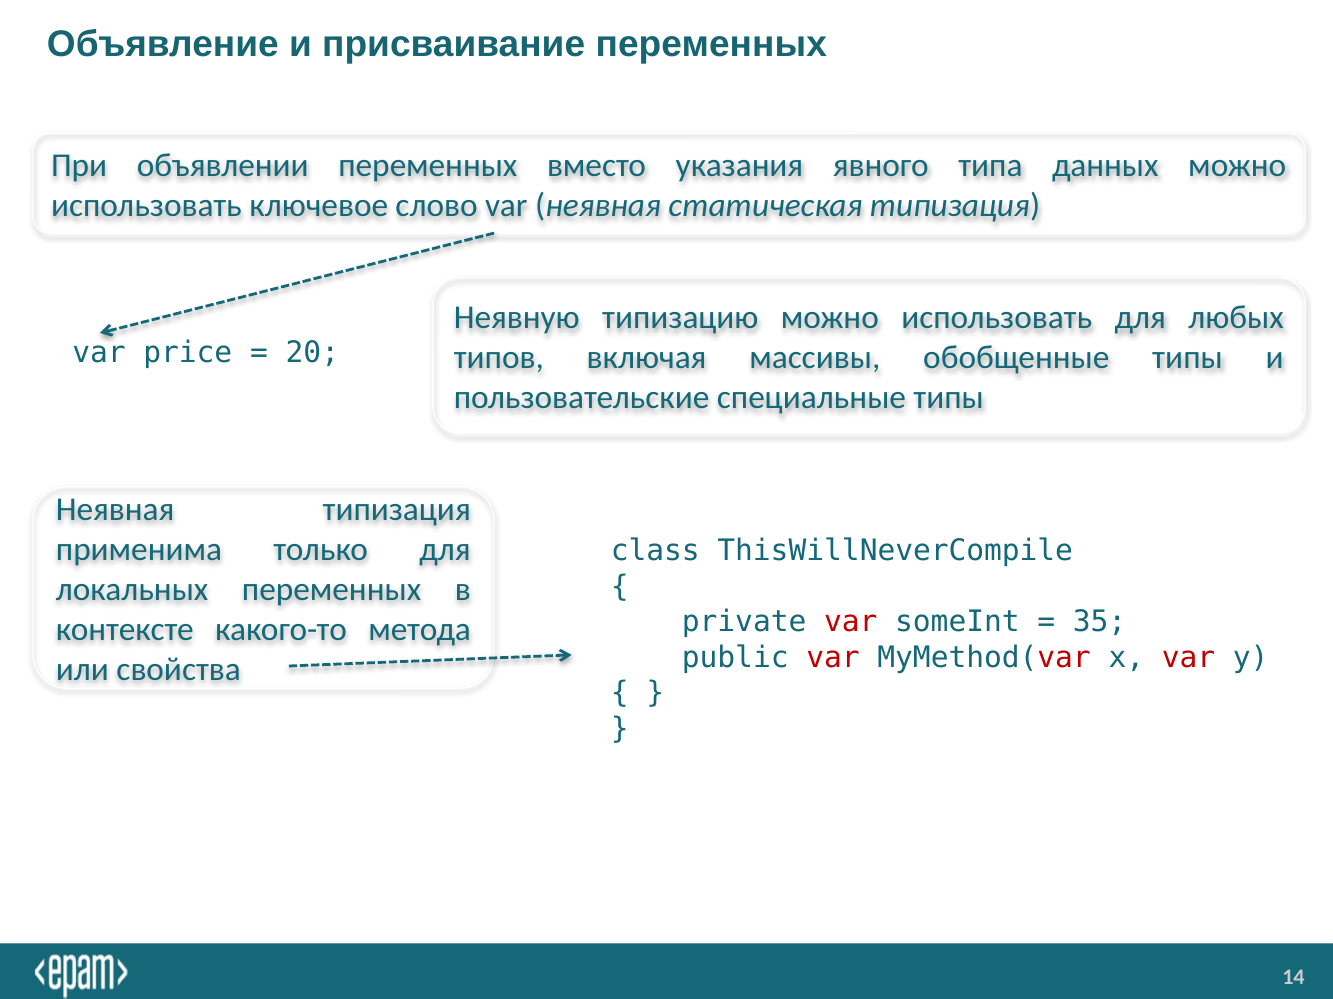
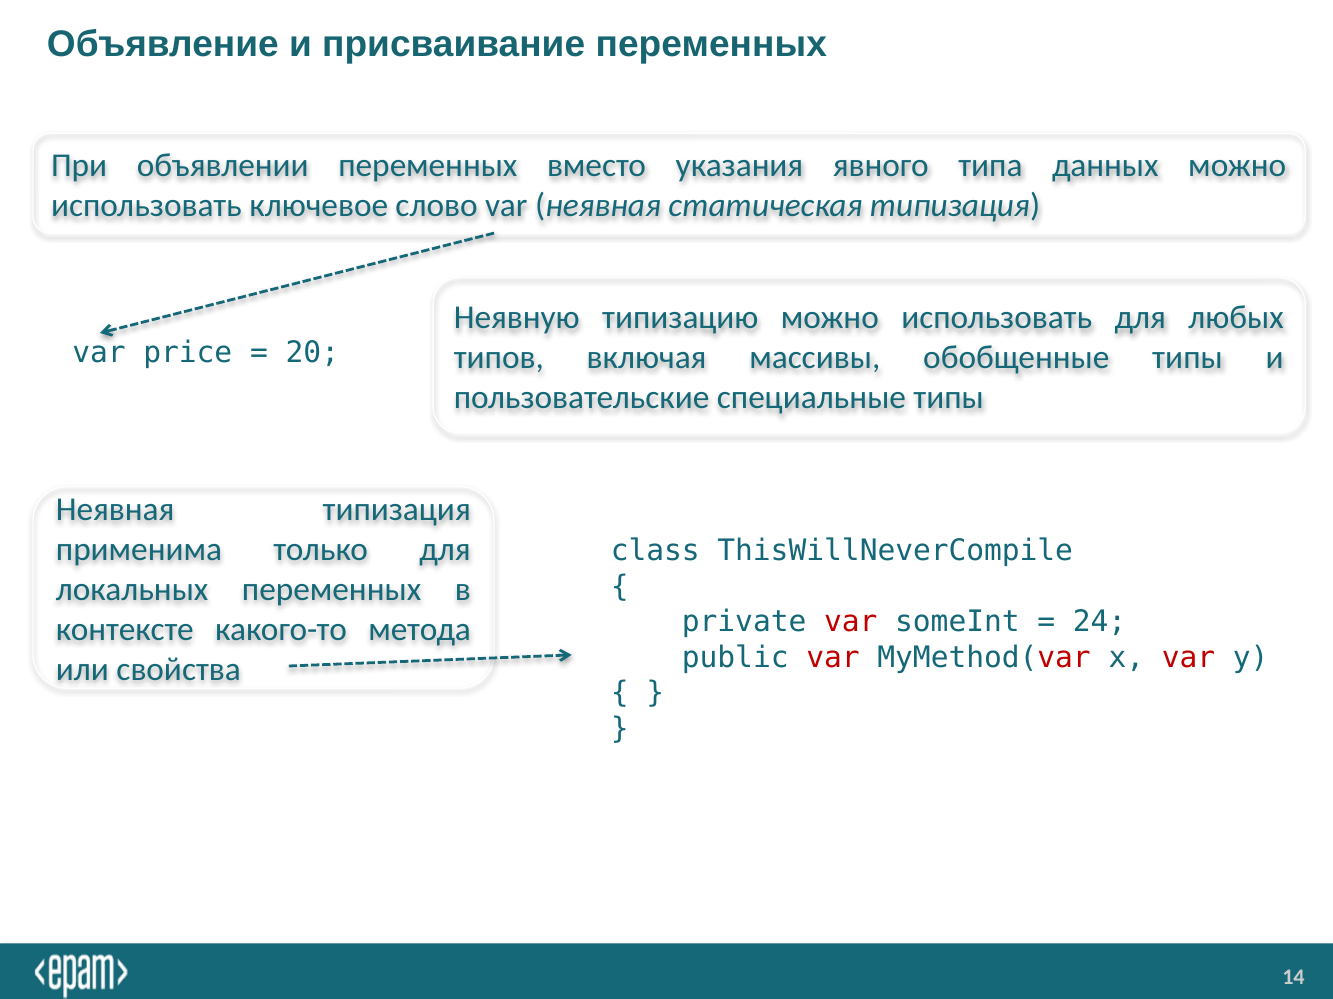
35: 35 -> 24 (1100, 622)
